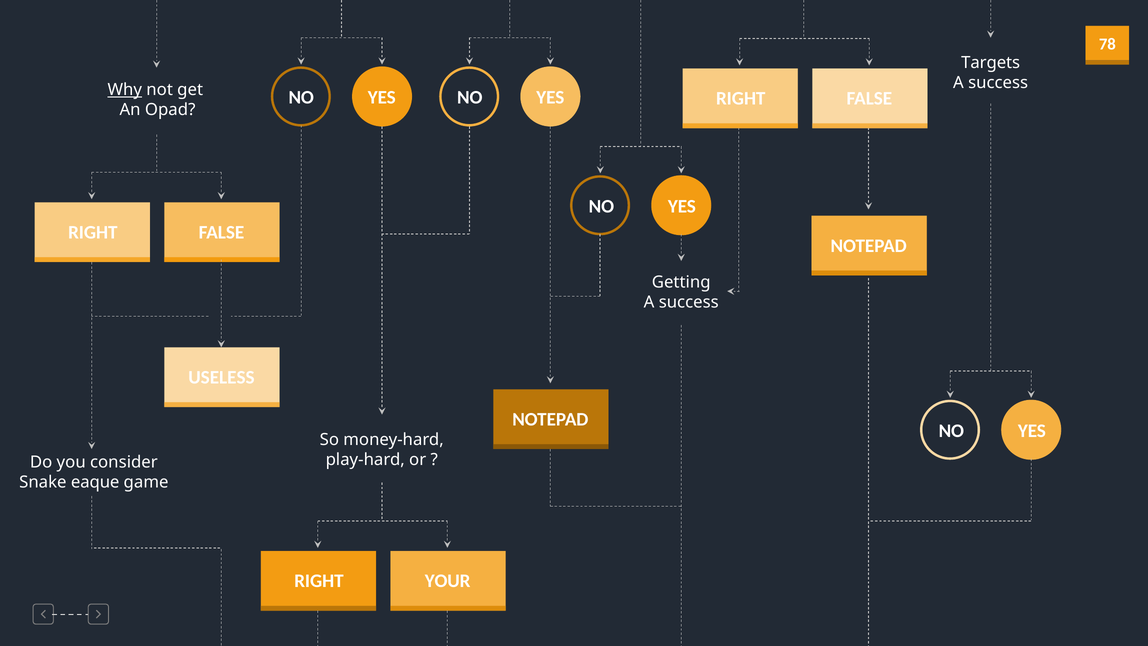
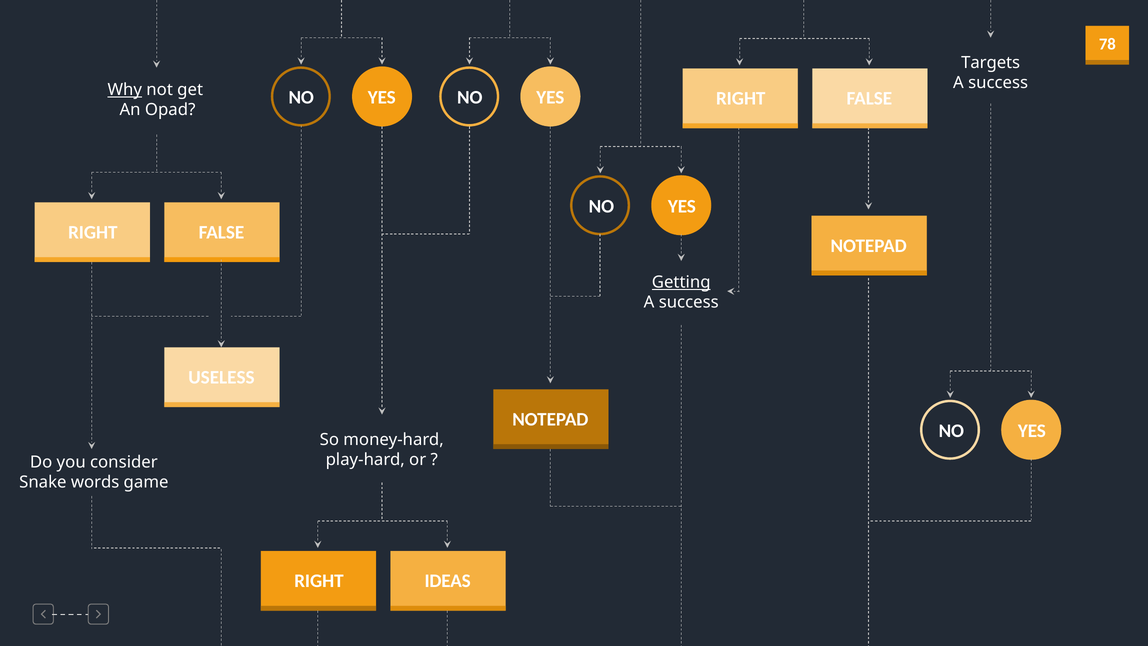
Getting underline: none -> present (681, 282)
eaque: eaque -> words (95, 482)
YOUR: YOUR -> IDEAS (448, 581)
